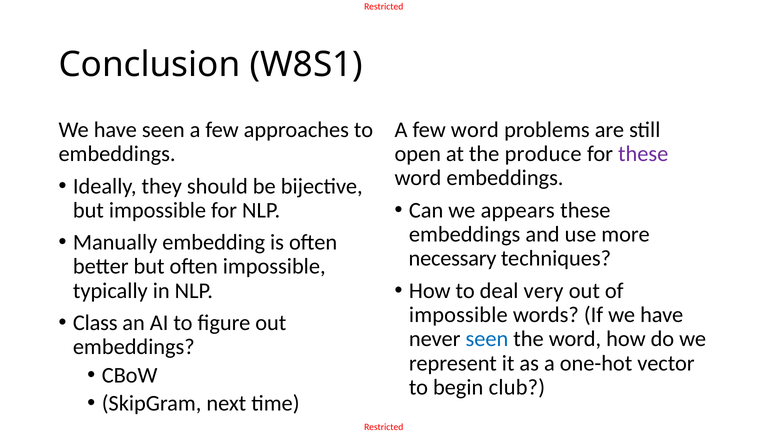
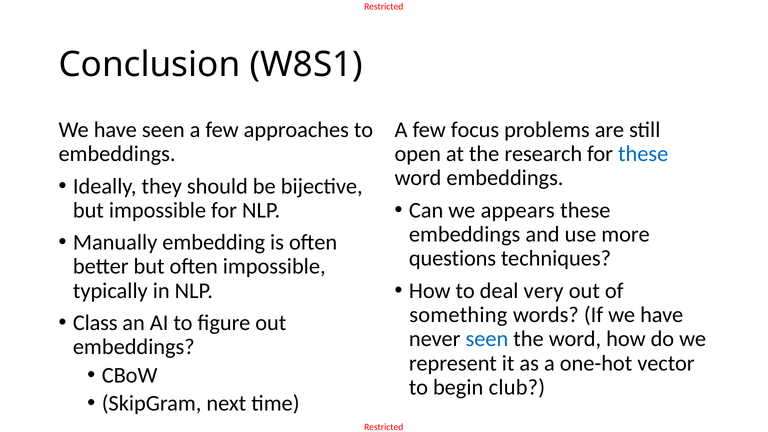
few word: word -> focus (475, 130)
produce: produce -> research (543, 154)
these colour: purple -> blue (643, 154)
necessary: necessary -> questions (453, 259)
impossible: impossible -> something (458, 315)
